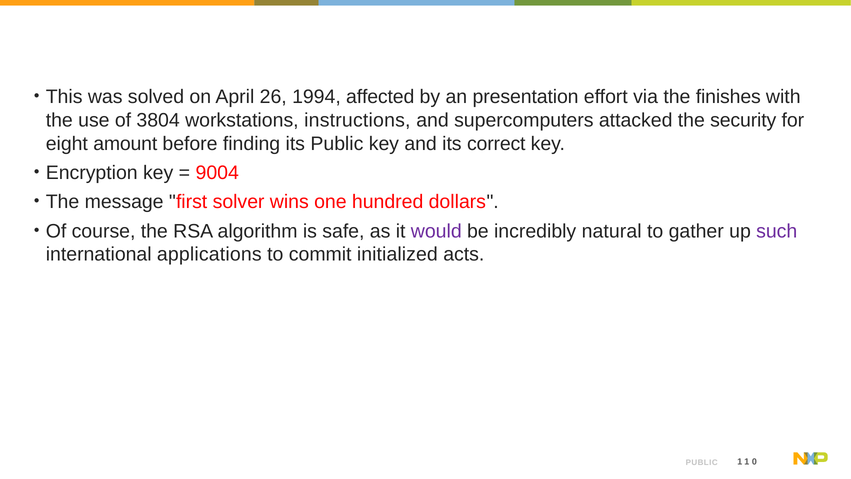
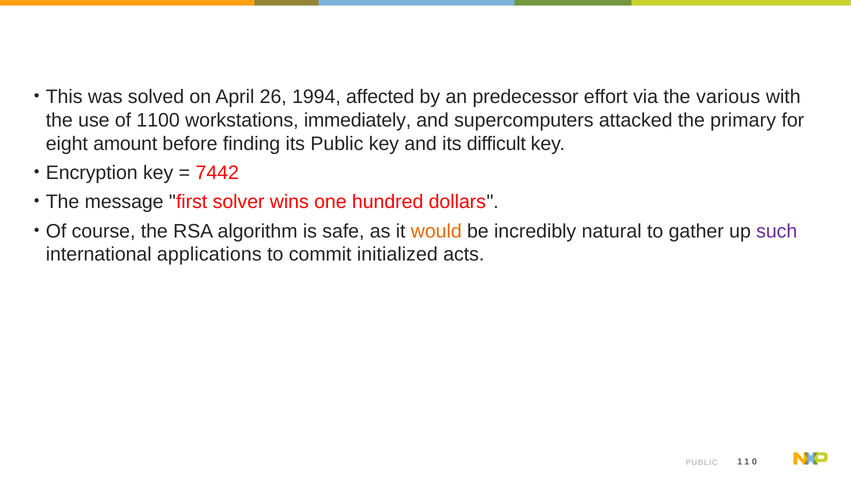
presentation: presentation -> predecessor (526, 97)
finishes: finishes -> various (728, 97)
3804: 3804 -> 1100 (158, 120)
instructions: instructions -> immediately (358, 120)
security: security -> primary (743, 120)
correct: correct -> difficult (496, 144)
9004: 9004 -> 7442 (217, 173)
would colour: purple -> orange (436, 231)
